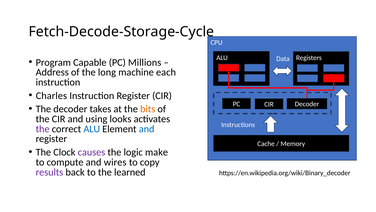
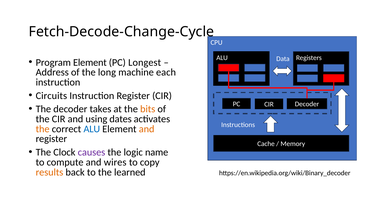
Fetch-Decode-Storage-Cycle: Fetch-Decode-Storage-Cycle -> Fetch-Decode-Change-Cycle (121, 32)
Program Capable: Capable -> Element (90, 62)
Millions: Millions -> Longest (145, 62)
Charles: Charles -> Circuits (51, 95)
looks: looks -> dates (121, 119)
the colour: purple -> orange (43, 129)
and colour: blue -> orange (147, 129)
make: make -> name (157, 152)
results colour: purple -> orange (49, 172)
